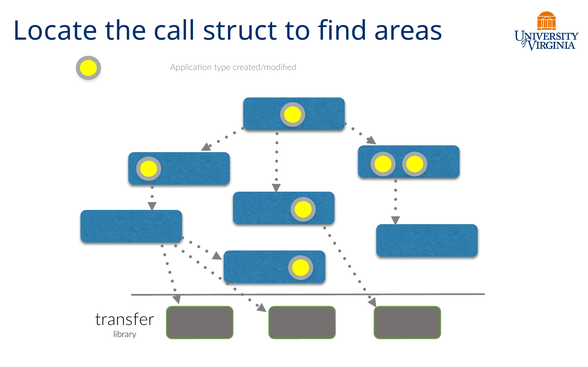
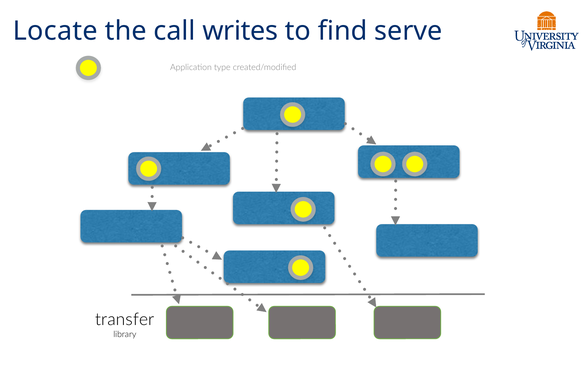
struct: struct -> writes (240, 31)
areas: areas -> serve (408, 31)
